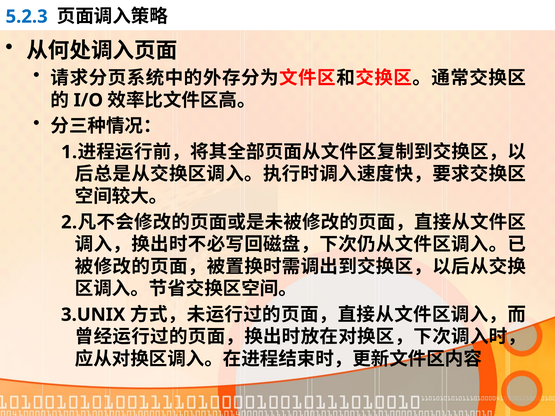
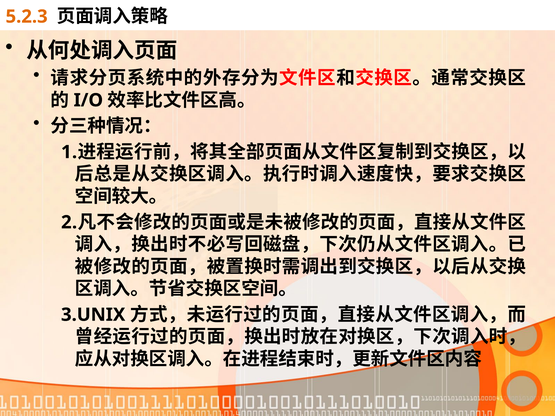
5.2.3 colour: blue -> orange (27, 17)
